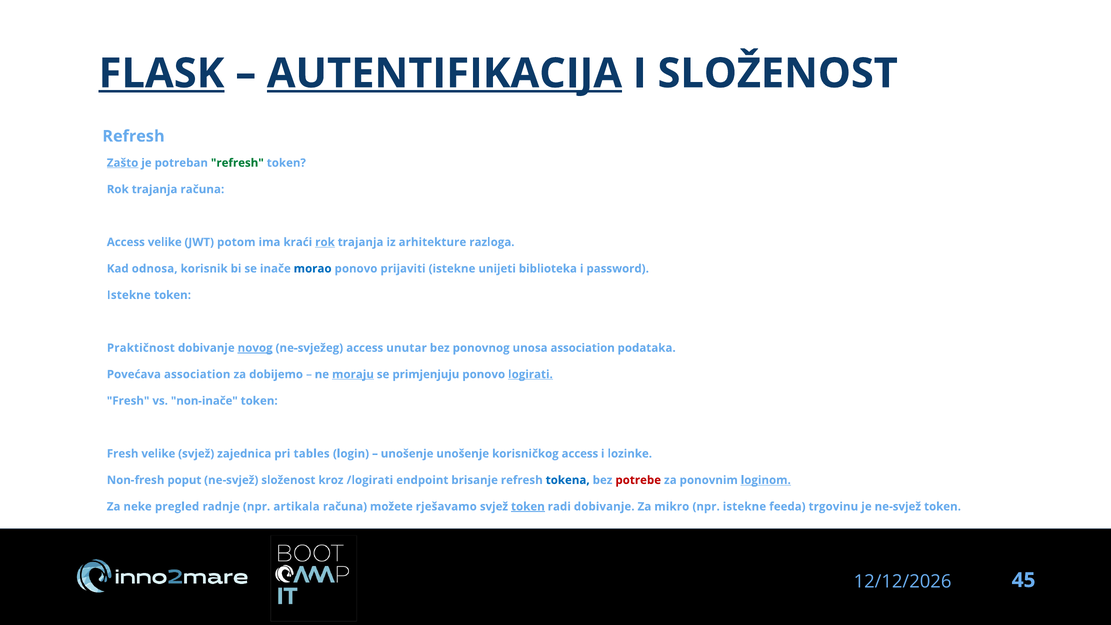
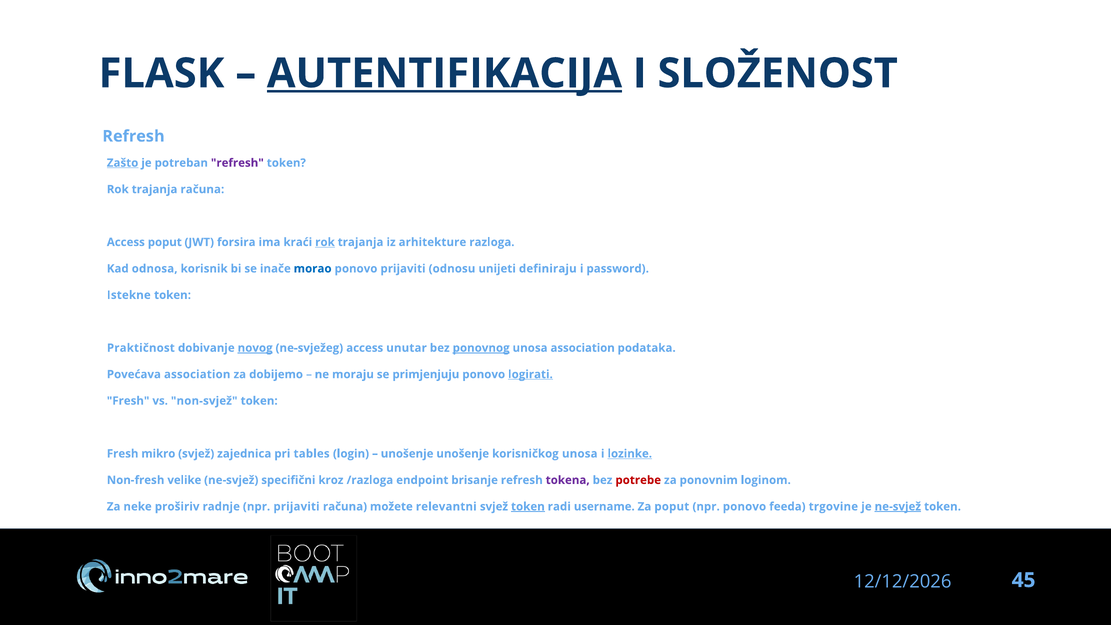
FLASK underline: present -> none (161, 74)
refresh colour: green -> purple (237, 163)
Access velike: velike -> poput (165, 242)
potom: potom -> forsira (236, 242)
prijaviti istekne: istekne -> odnosu (452, 269)
biblioteka: biblioteka -> definiraju (548, 269)
ponovnog underline: none -> present (481, 348)
moraju underline: present -> none (353, 374)
non-inače: non-inače -> non-svjež (204, 401)
Fresh velike: velike -> mikro (158, 454)
korisničkog access: access -> unosa (580, 454)
lozinke underline: none -> present (630, 454)
poput: poput -> velike (184, 480)
ne-svjež složenost: složenost -> specifični (288, 480)
/logirati: /logirati -> /razloga (370, 480)
tokena colour: blue -> purple (568, 480)
loginom underline: present -> none (766, 480)
pregled: pregled -> proširiv (177, 507)
npr artikala: artikala -> prijaviti (296, 507)
rješavamo: rješavamo -> relevantni (446, 507)
radi dobivanje: dobivanje -> username (604, 507)
Za mikro: mikro -> poput (672, 507)
npr istekne: istekne -> ponovo (744, 507)
trgovinu: trgovinu -> trgovine (833, 507)
ne-svjež underline: none -> present (898, 507)
